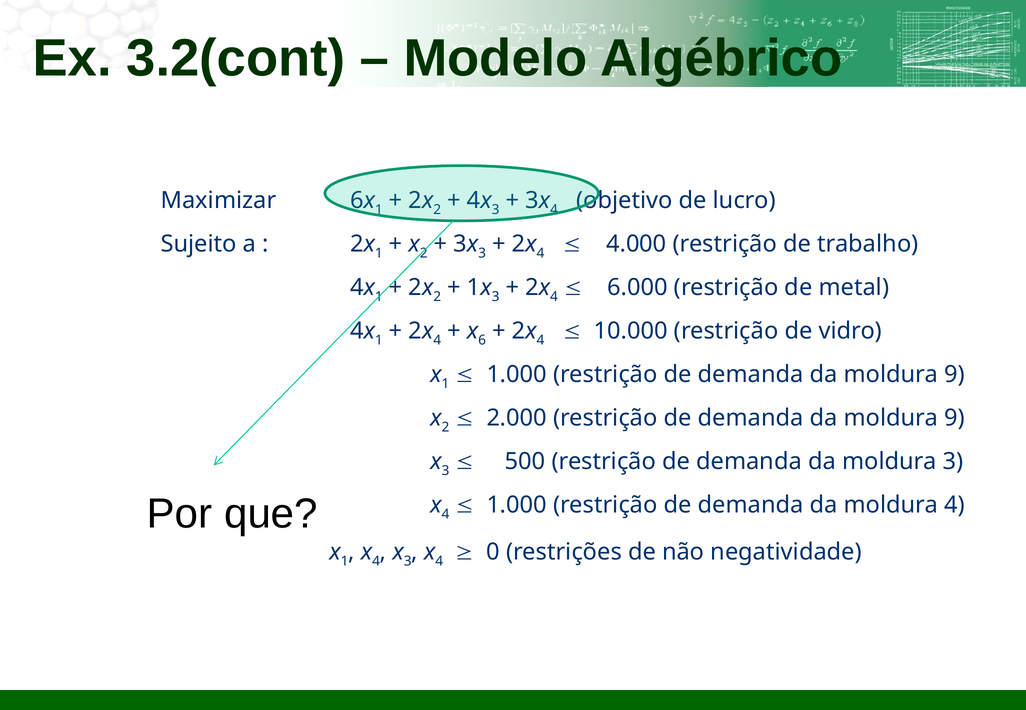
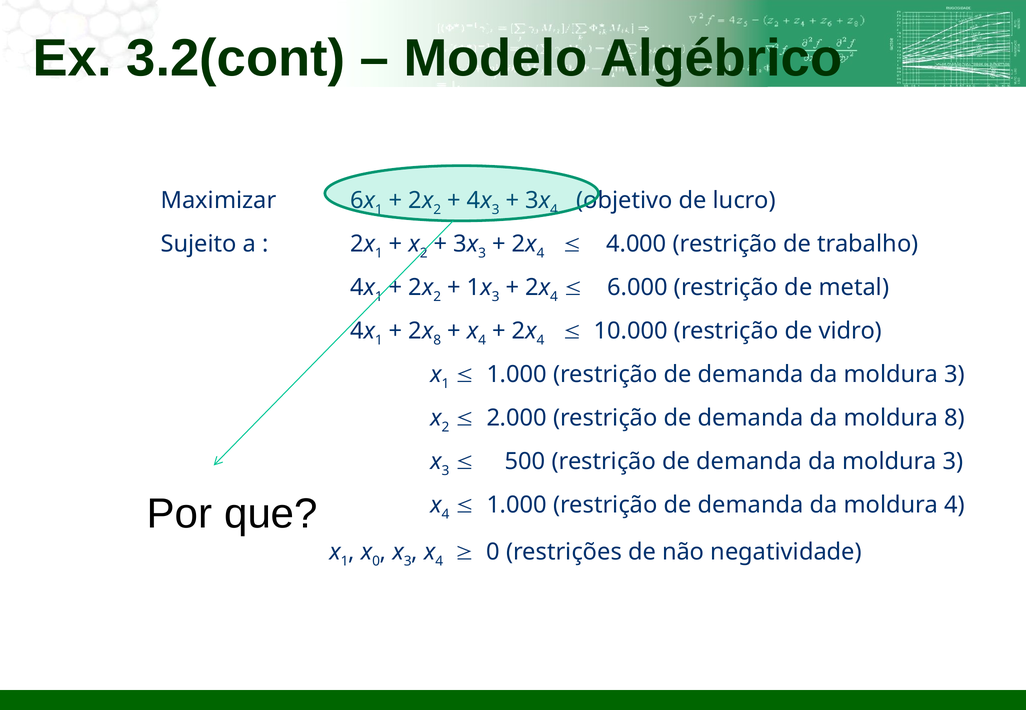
4: 4 -> 8 (437, 340)
6: 6 -> 4 (482, 340)
9: 9 -> 3 (954, 375)
9: 9 -> 8 (954, 418)
4: 4 -> 0 (376, 561)
